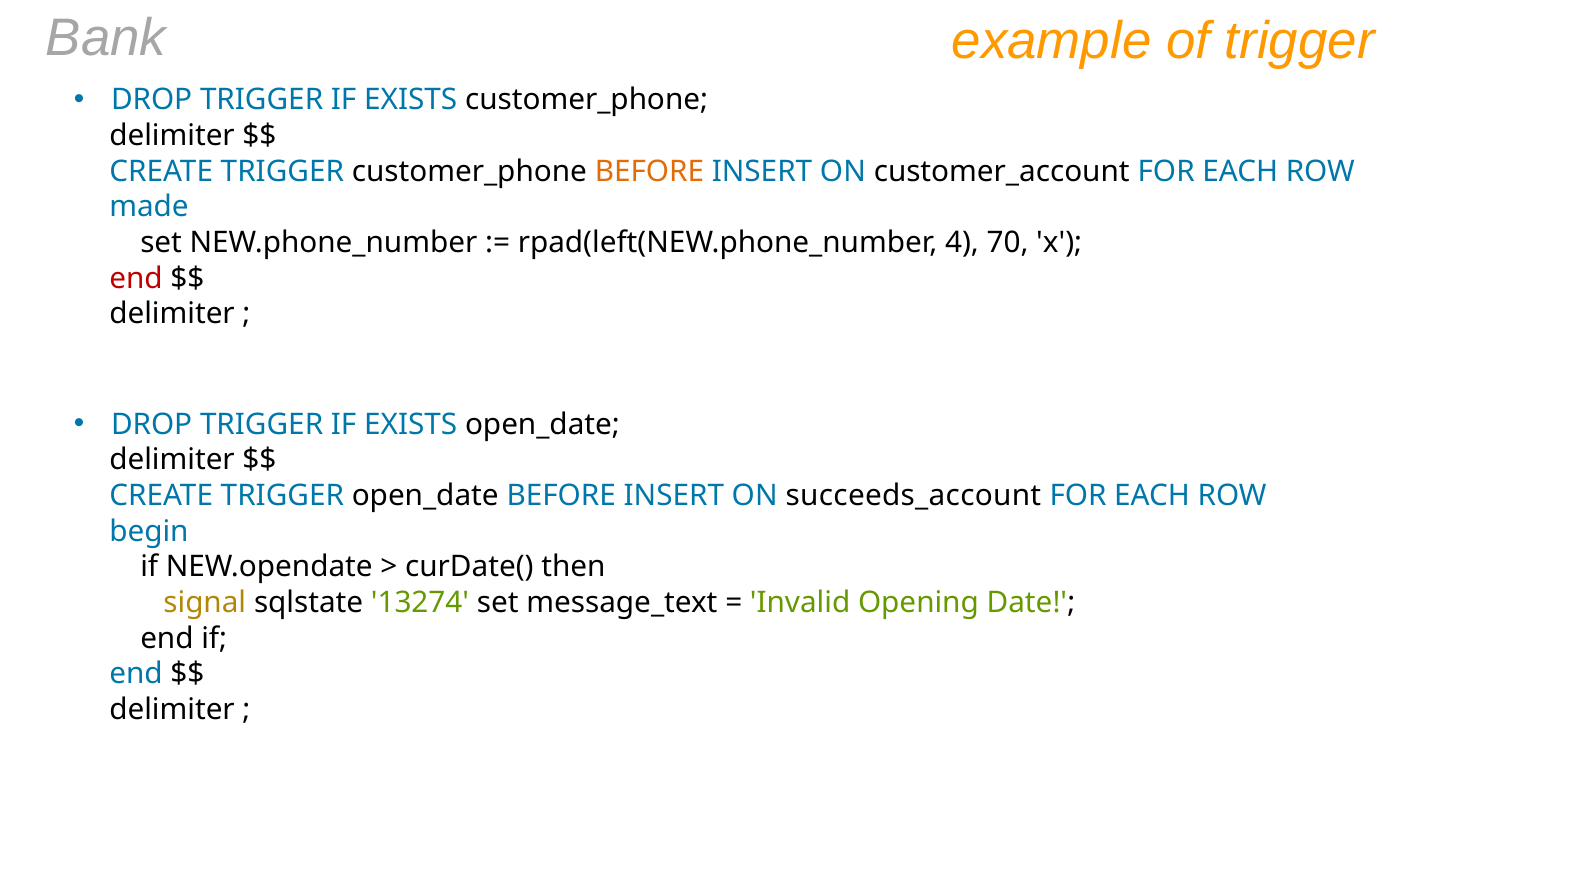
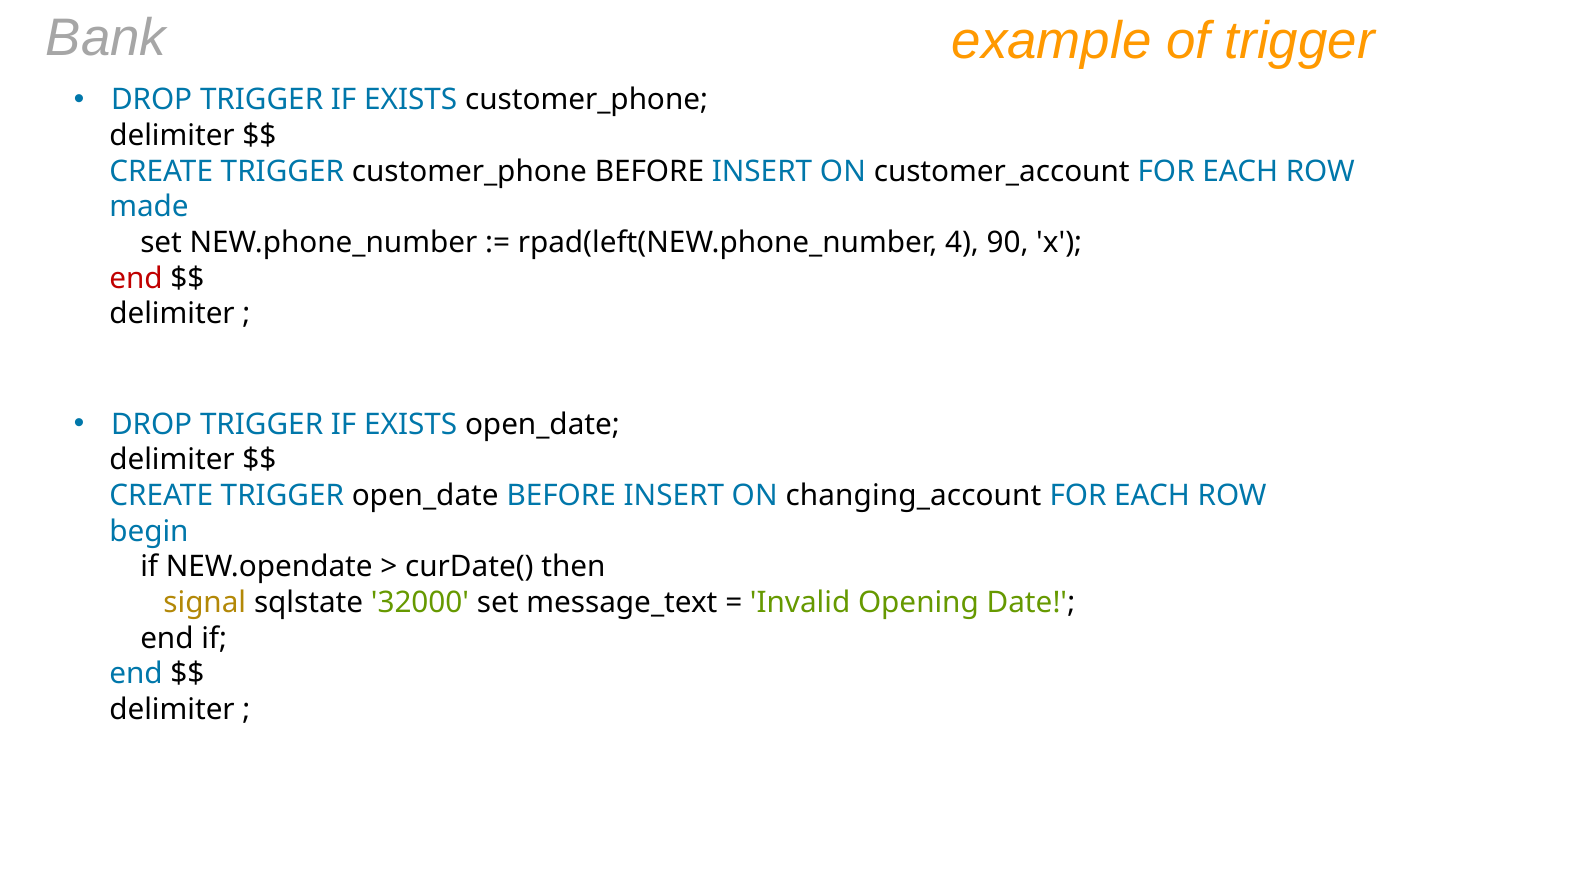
BEFORE colour: orange -> black (649, 171)
70: 70 -> 90 (1008, 243)
succeeds_account: succeeds_account -> changing_account (914, 496)
13274: 13274 -> 32000 (420, 603)
